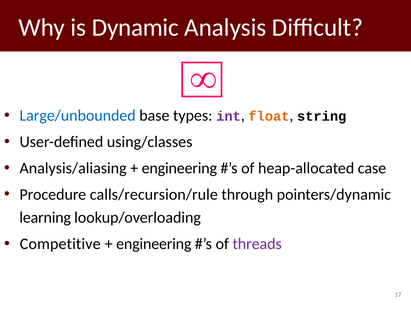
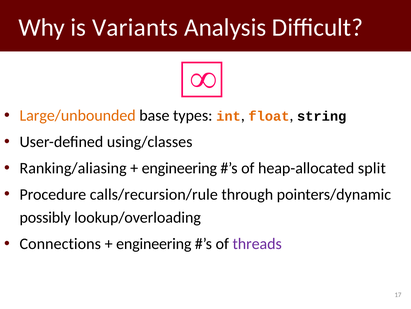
Dynamic: Dynamic -> Variants (135, 27)
Large/unbounded colour: blue -> orange (78, 115)
int colour: purple -> orange (229, 116)
Analysis/aliasing: Analysis/aliasing -> Ranking/aliasing (73, 168)
case: case -> split (372, 168)
learning: learning -> possibly (45, 217)
Competitive: Competitive -> Connections (60, 243)
